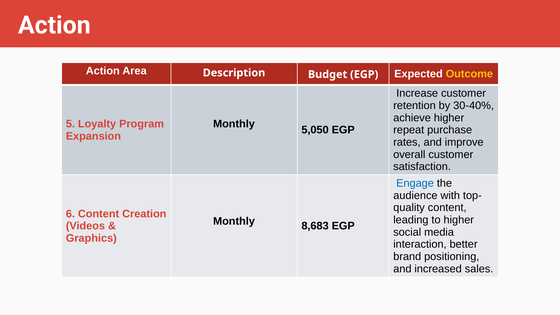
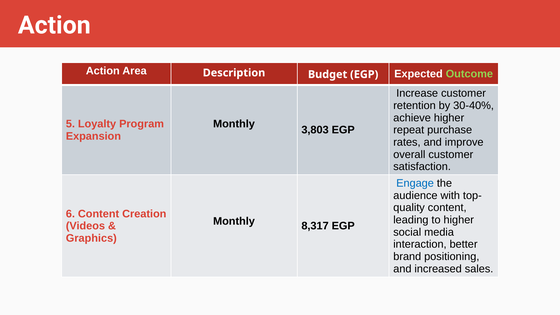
Outcome colour: yellow -> light green (469, 74)
5,050: 5,050 -> 3,803 (315, 130)
8,683: 8,683 -> 8,317 (315, 226)
